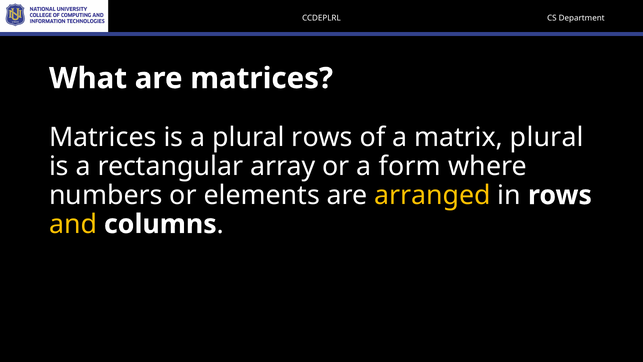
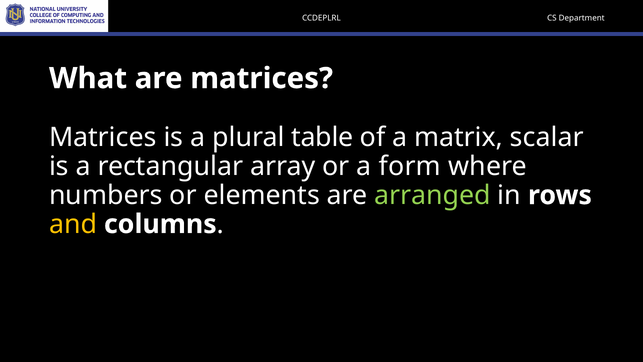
plural rows: rows -> table (322, 137)
matrix plural: plural -> scalar (547, 137)
arranged colour: yellow -> light green (432, 195)
